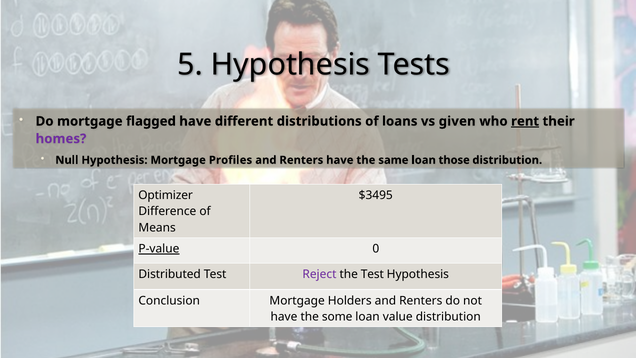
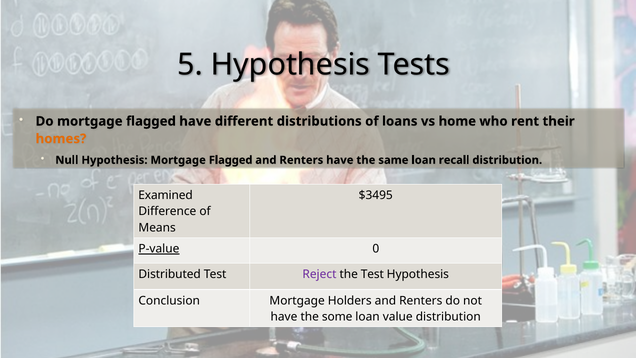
given: given -> home (457, 121)
rent underline: present -> none (525, 121)
homes colour: purple -> orange (61, 139)
Hypothesis Mortgage Profiles: Profiles -> Flagged (231, 160)
those: those -> recall (454, 160)
Optimizer: Optimizer -> Examined (166, 195)
